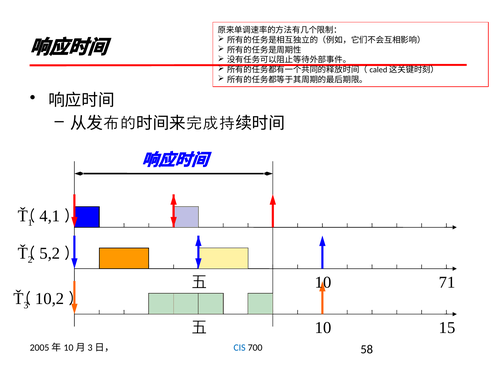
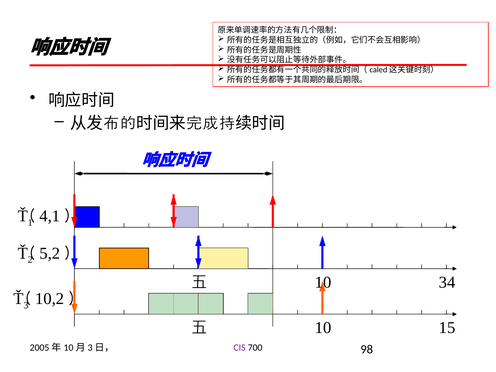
71: 71 -> 34 (447, 282)
CIS colour: blue -> purple (240, 348)
58: 58 -> 98 (367, 350)
